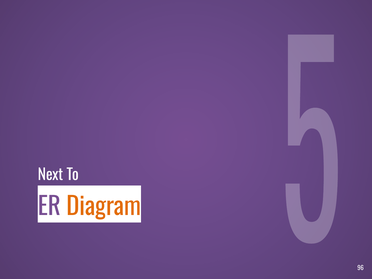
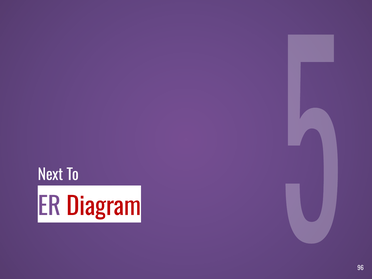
Diagram colour: orange -> red (104, 207)
